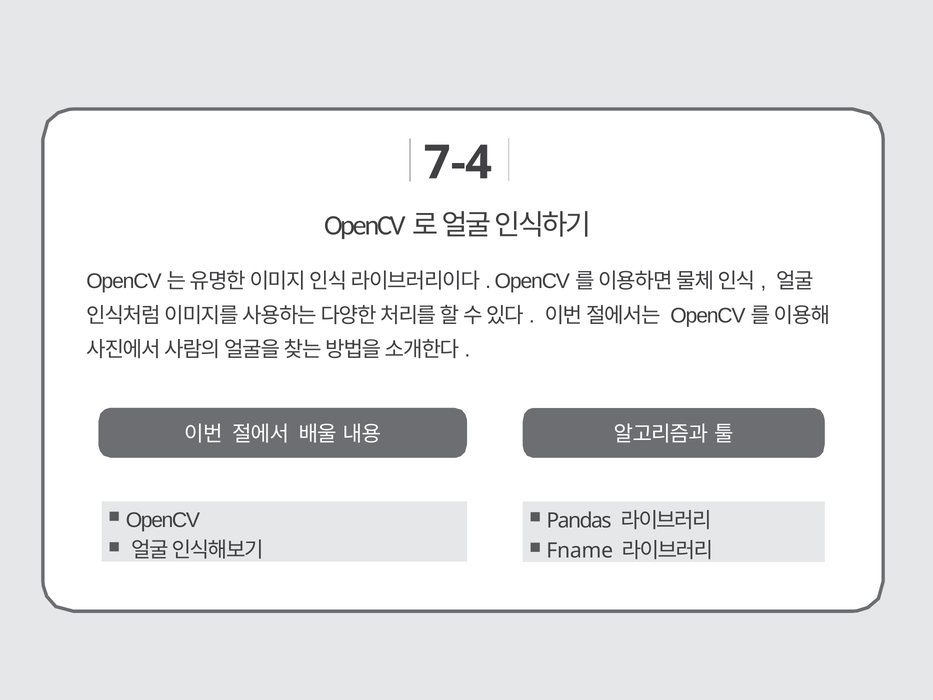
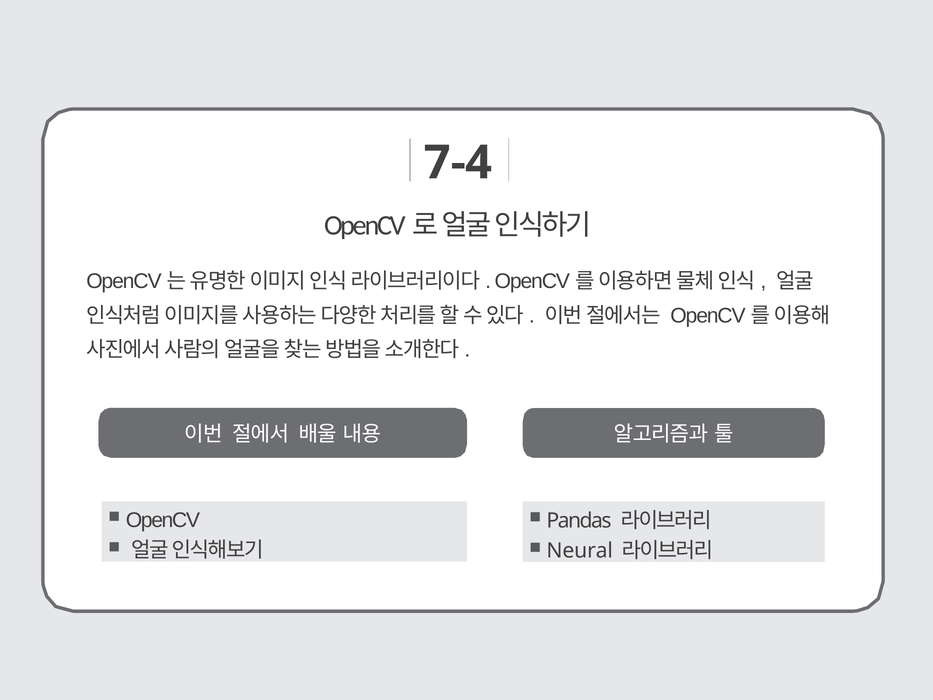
Fname: Fname -> Neural (580, 551)
